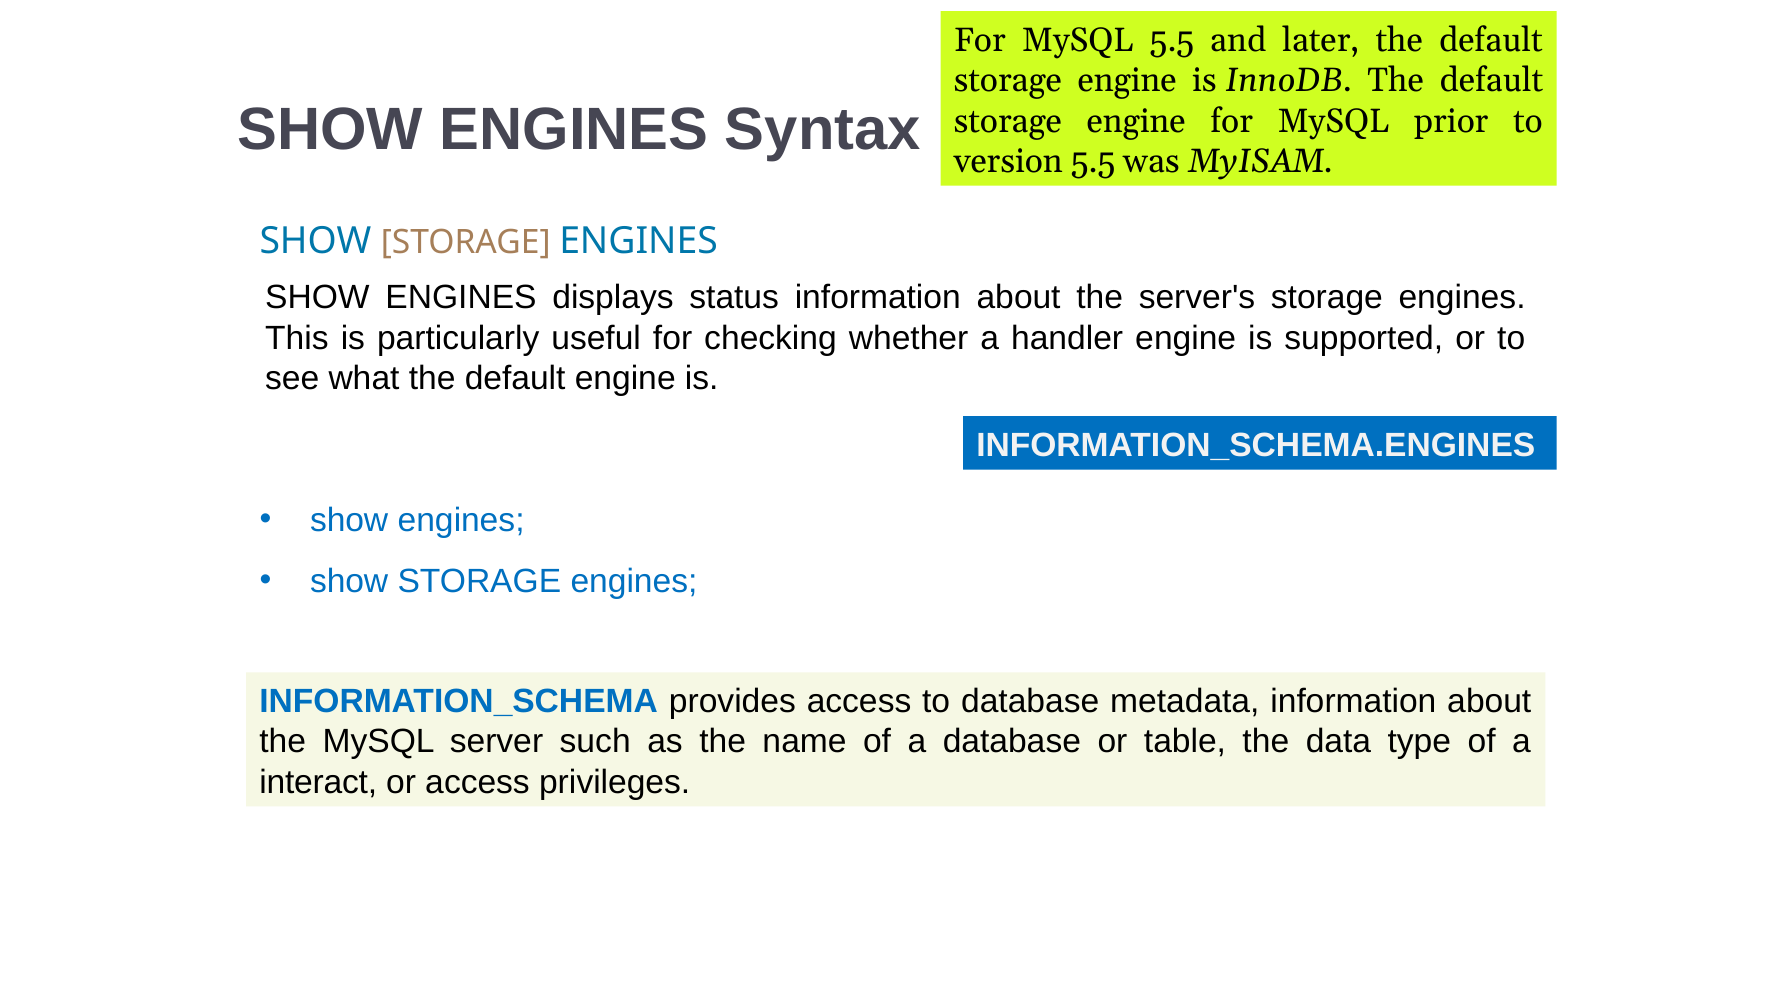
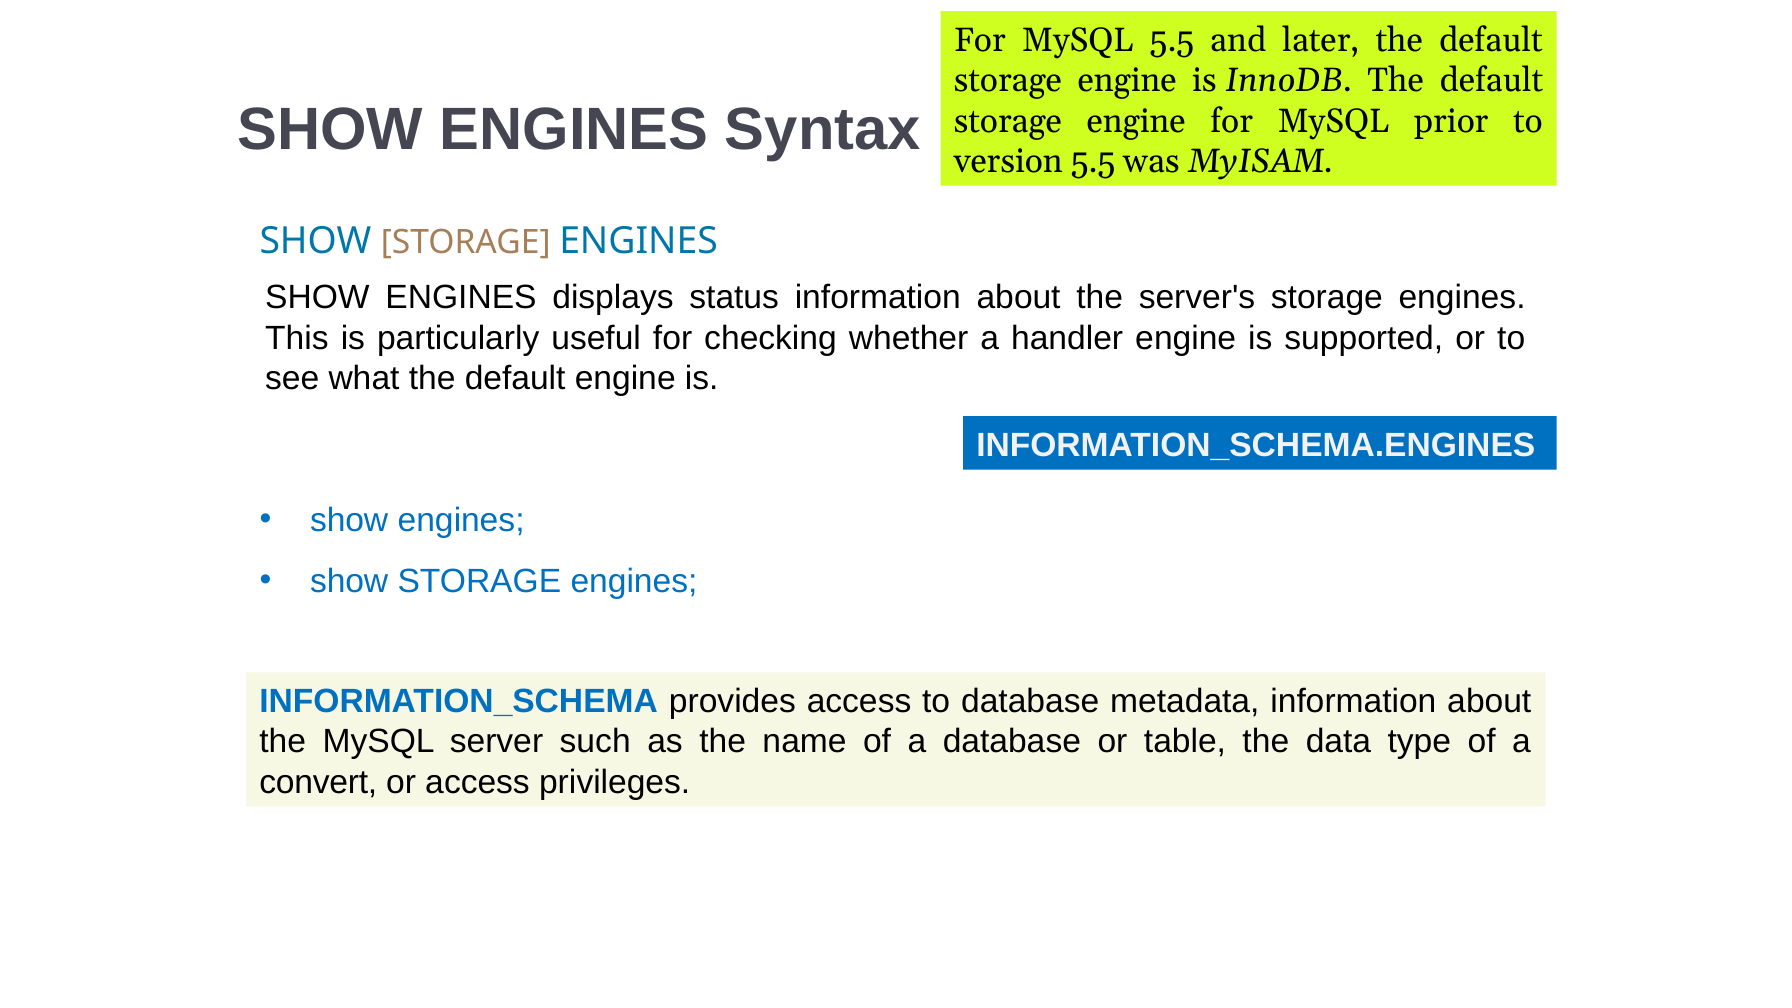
interact: interact -> convert (318, 782)
